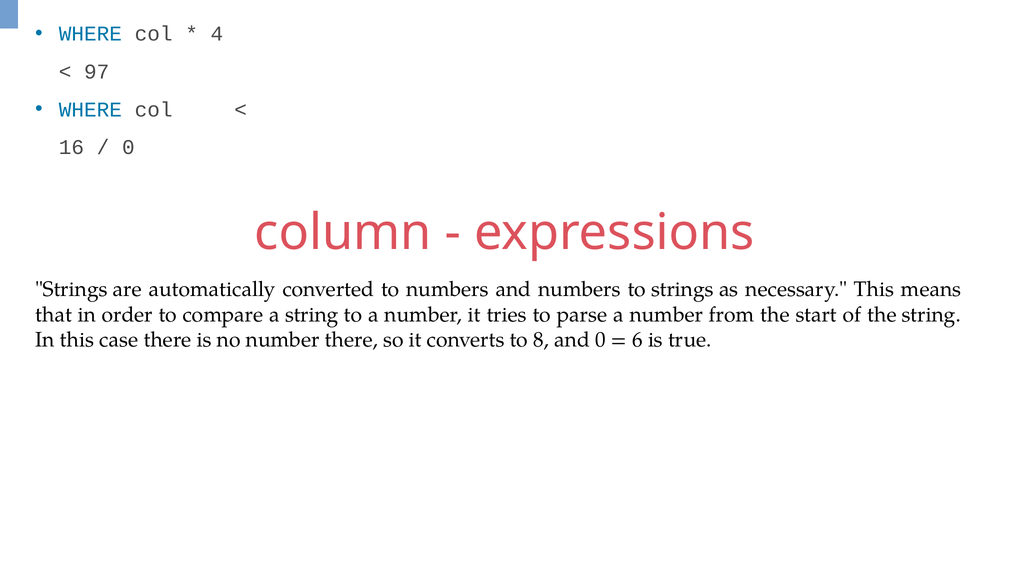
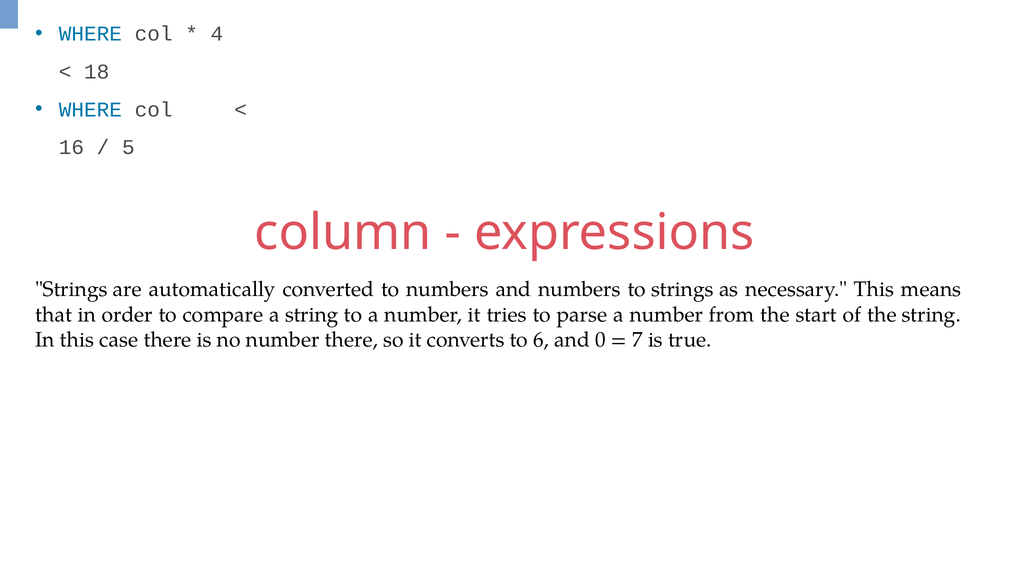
97: 97 -> 18 (97, 72)
0: 0 -> 5 (128, 148)
8: 8 -> 6 (541, 340)
6: 6 -> 7 (637, 340)
